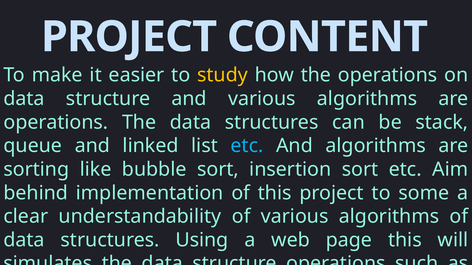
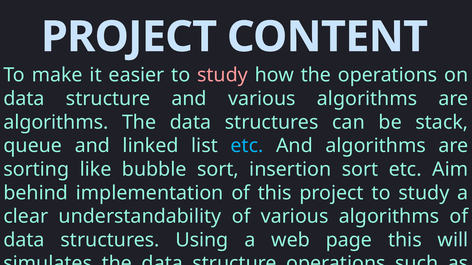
study colour: yellow -> pink (223, 75)
operations: operations -> algorithms (56, 122)
project to some: some -> study (424, 193)
